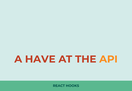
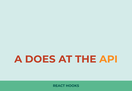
HAVE: HAVE -> DOES (40, 59)
